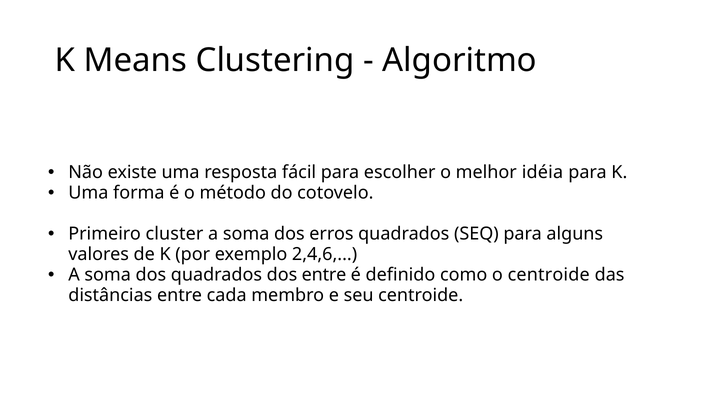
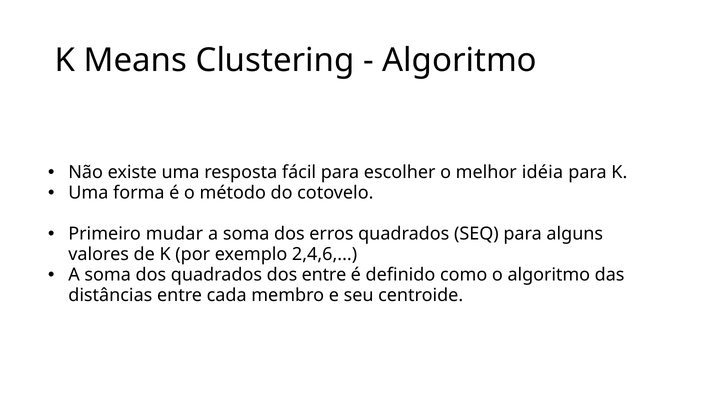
cluster: cluster -> mudar (174, 234)
o centroide: centroide -> algoritmo (549, 275)
